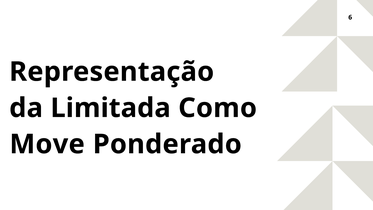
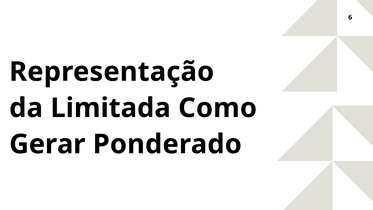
Move: Move -> Gerar (47, 144)
